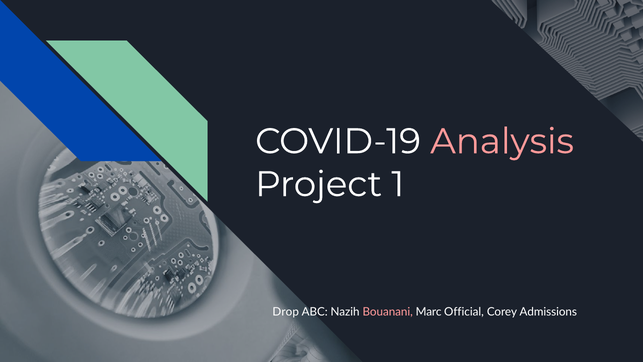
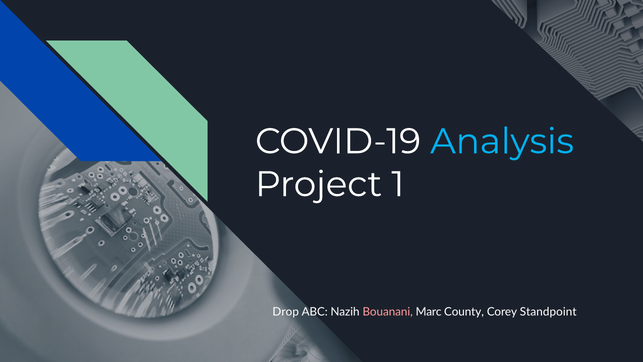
Analysis colour: pink -> light blue (502, 141)
Official: Official -> County (464, 312)
Admissions: Admissions -> Standpoint (548, 312)
